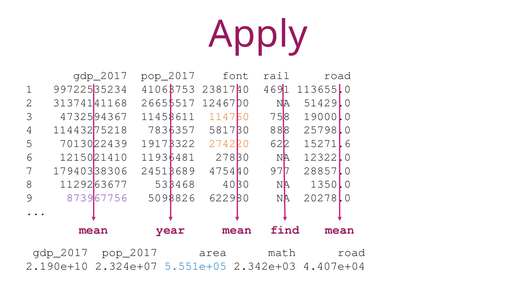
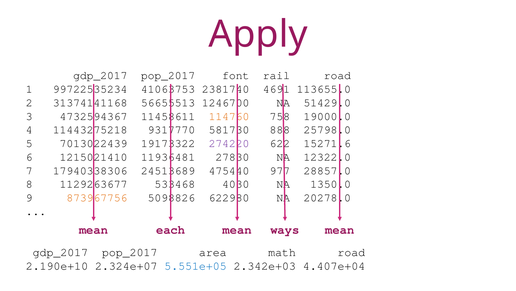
26655517: 26655517 -> 56655513 (168, 102)
7836357: 7836357 -> 9317770 (171, 130)
274220 colour: orange -> purple (229, 143)
873967756 colour: purple -> orange (97, 197)
year: year -> each (171, 229)
find: find -> ways (285, 229)
